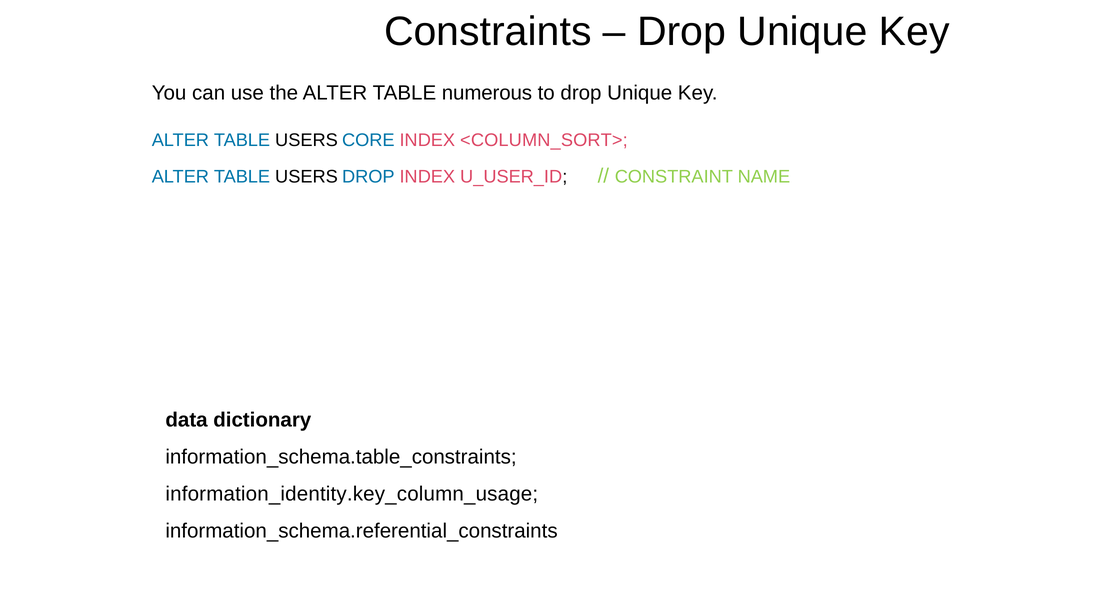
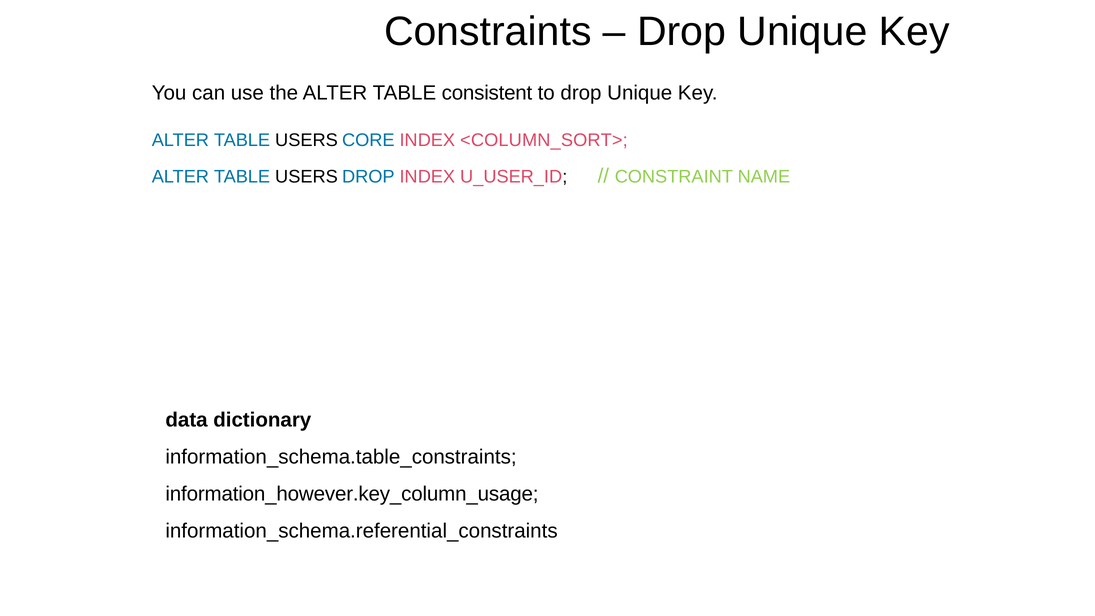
numerous: numerous -> consistent (487, 93)
information_identity.key_column_usage: information_identity.key_column_usage -> information_however.key_column_usage (352, 494)
